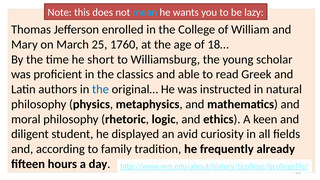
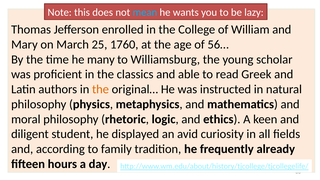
18…: 18… -> 56… (218, 44)
short: short -> many (101, 59)
the colour: blue -> orange (101, 89)
